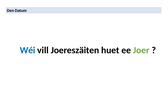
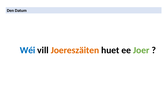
Joereszäiten colour: black -> orange (75, 51)
